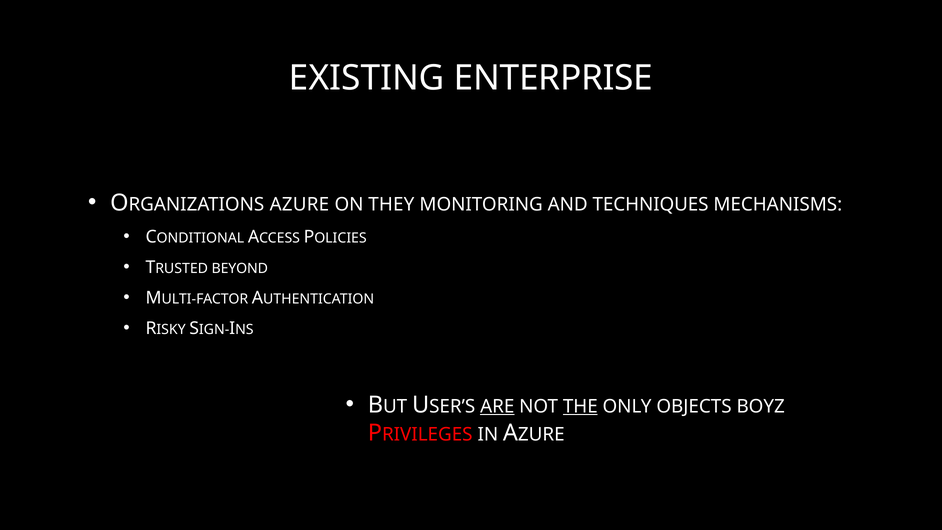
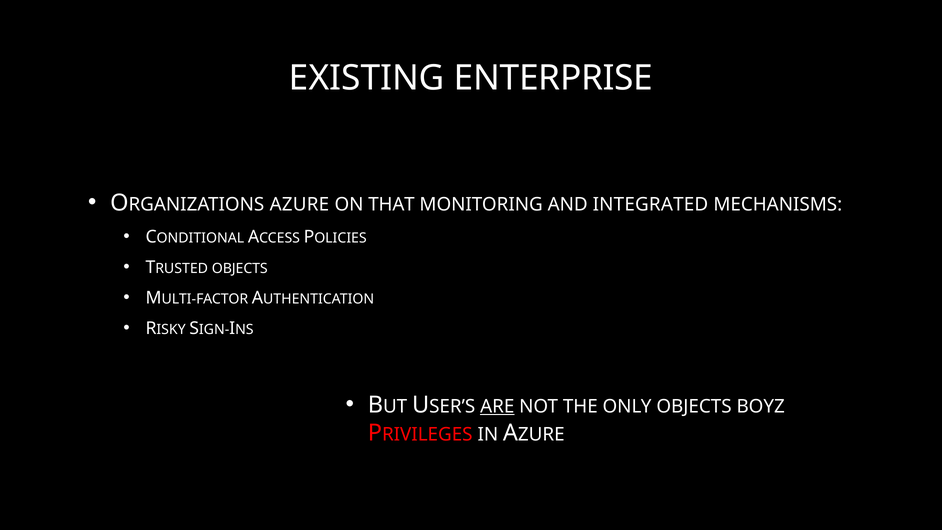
THEY: THEY -> THAT (392, 204)
TECHNIQUES: TECHNIQUES -> INTEGRATED (650, 204)
BEYOND: BEYOND -> OBJECTS (240, 268)
THE underline: present -> none (580, 406)
